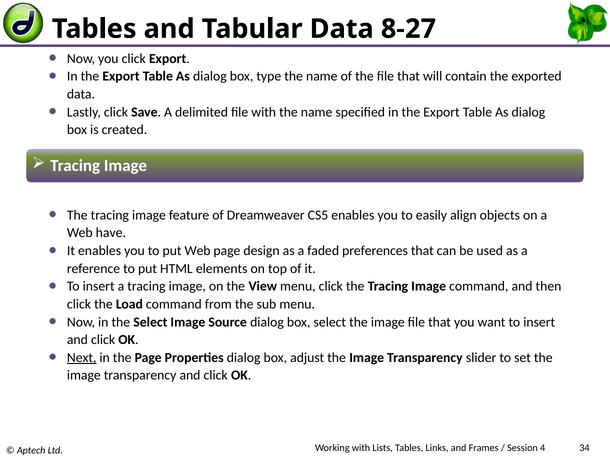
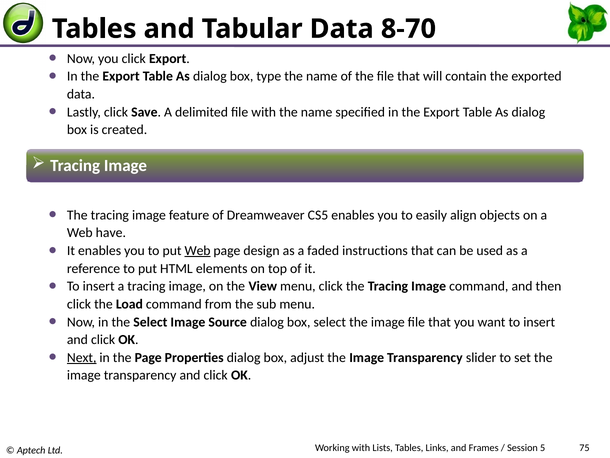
8-27: 8-27 -> 8-70 (408, 29)
Web underline: none -> present (198, 250)
preferences: preferences -> instructions (375, 250)
4: 4 -> 5 (543, 447)
34: 34 -> 75 (584, 447)
